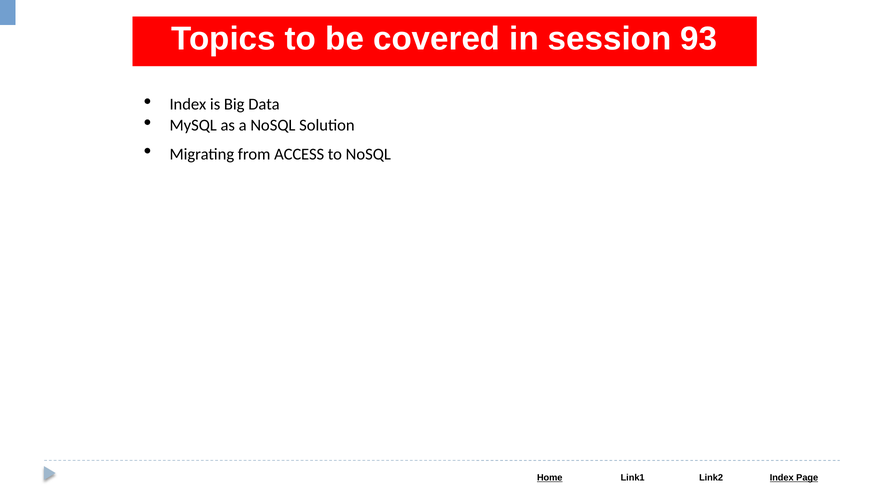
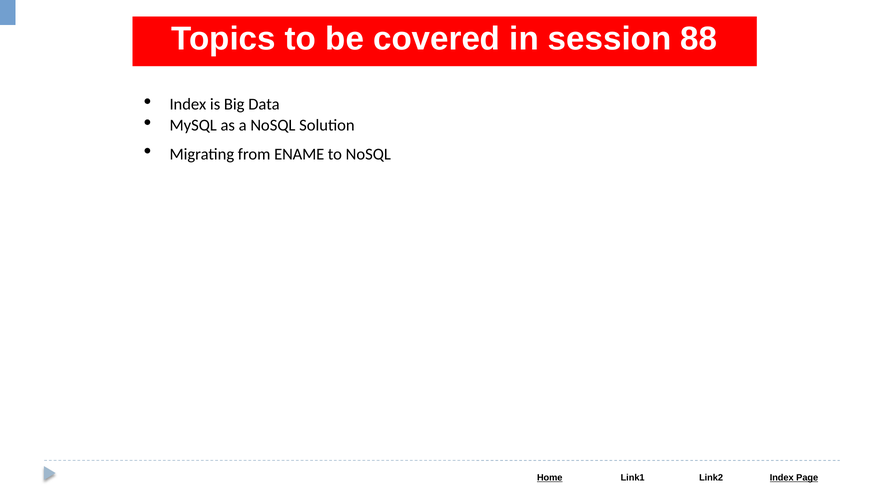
93: 93 -> 88 (699, 39)
ACCESS: ACCESS -> ENAME (299, 154)
